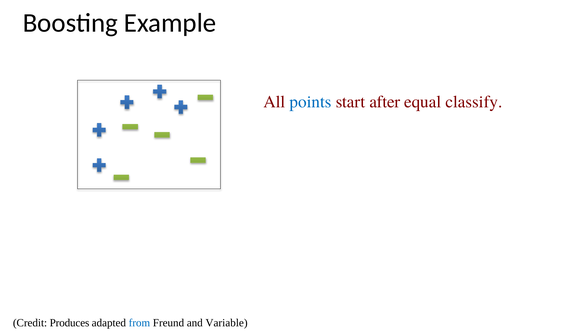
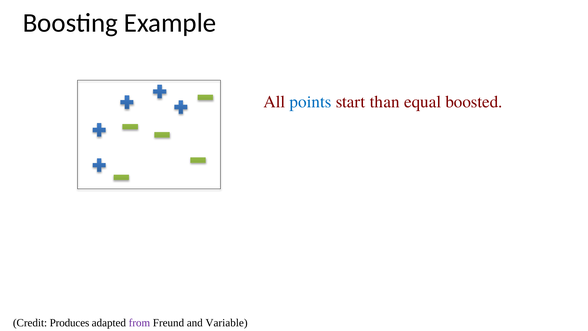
after: after -> than (385, 102)
classify: classify -> boosted (474, 102)
from colour: blue -> purple (139, 322)
